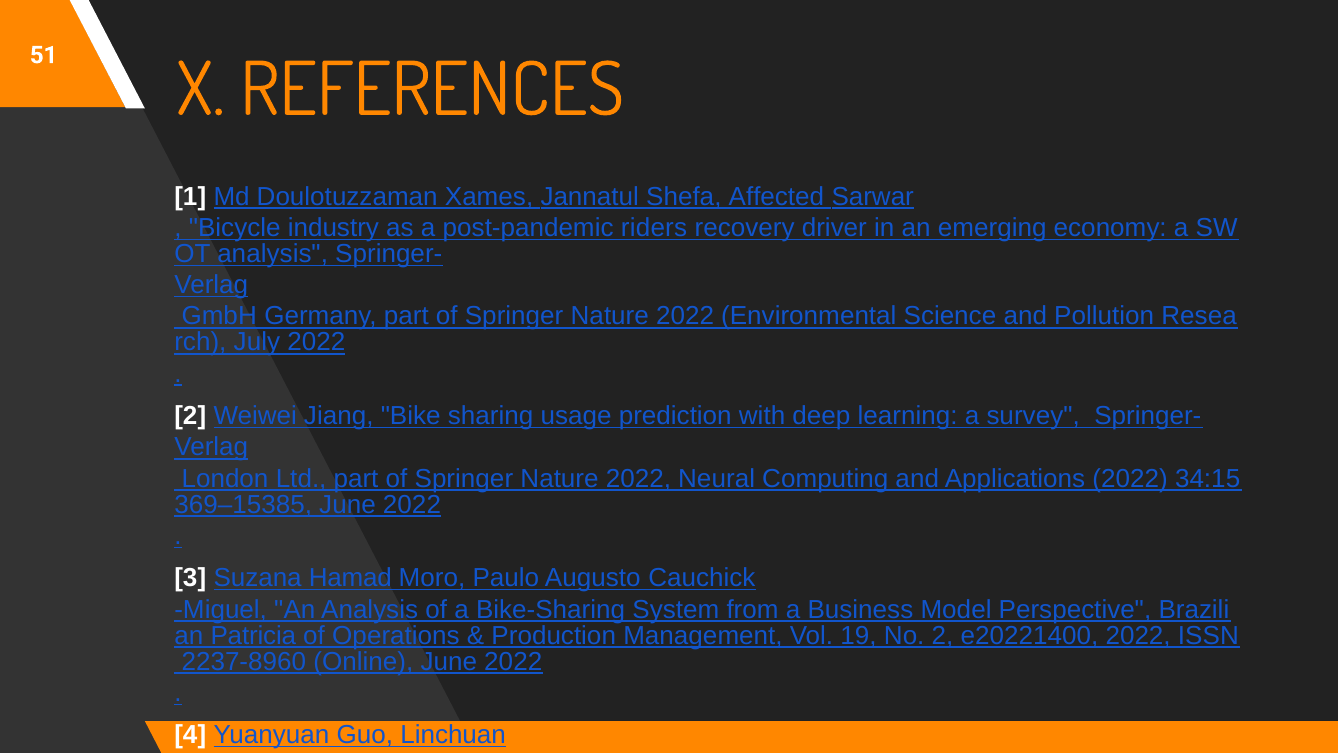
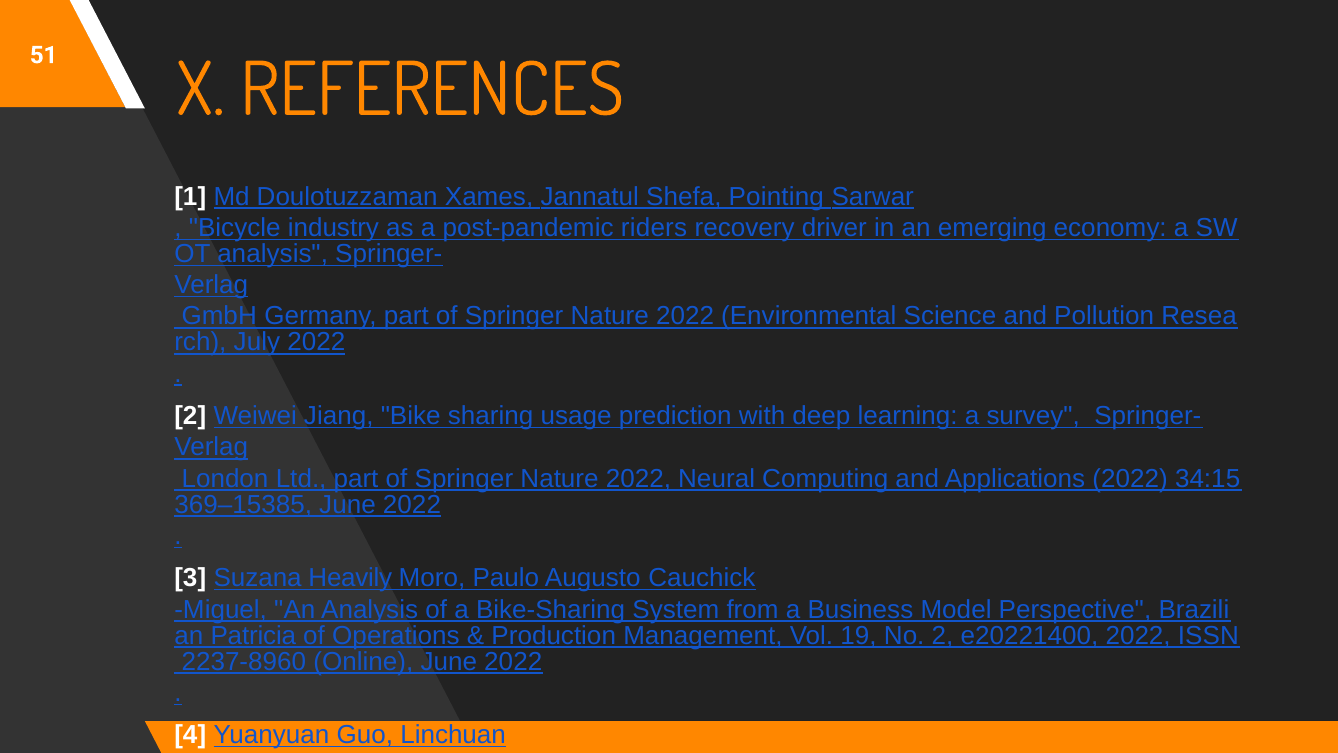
Affected: Affected -> Pointing (776, 196)
Hamad: Hamad -> Heavily (350, 578)
